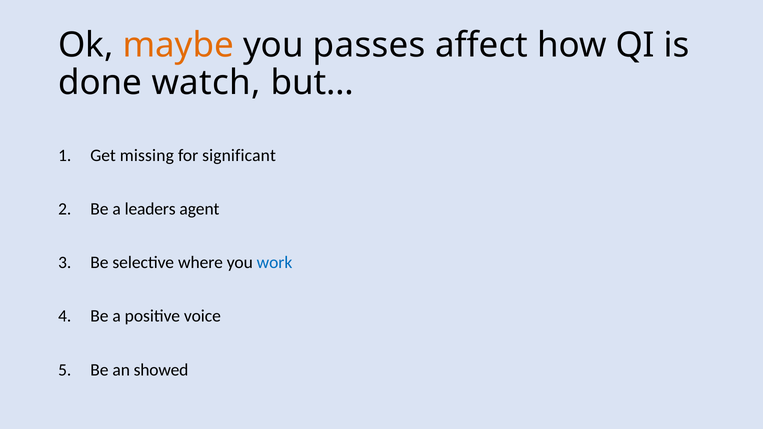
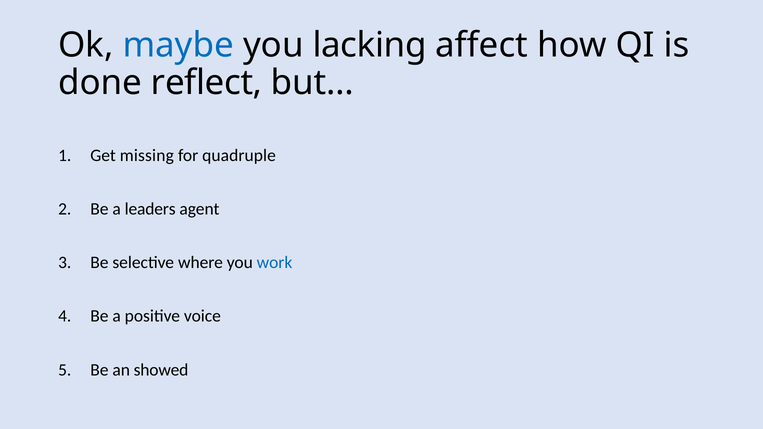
maybe colour: orange -> blue (178, 45)
passes: passes -> lacking (370, 45)
watch: watch -> reflect (207, 83)
significant: significant -> quadruple (239, 155)
